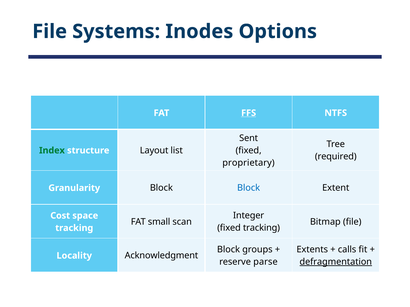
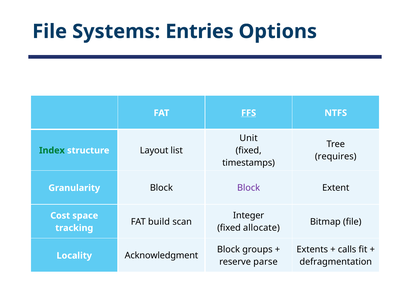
Inodes: Inodes -> Entries (199, 32)
Sent: Sent -> Unit (249, 138)
required: required -> requires (336, 157)
proprietary: proprietary -> timestamps (249, 163)
Block colour: blue -> purple (249, 188)
small: small -> build (159, 222)
fixed tracking: tracking -> allocate (261, 228)
defragmentation underline: present -> none (336, 262)
